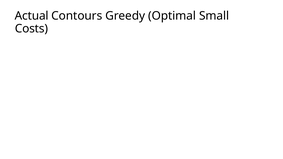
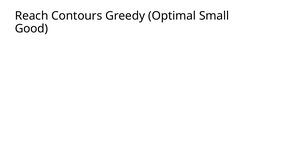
Actual: Actual -> Reach (32, 16)
Costs: Costs -> Good (31, 29)
